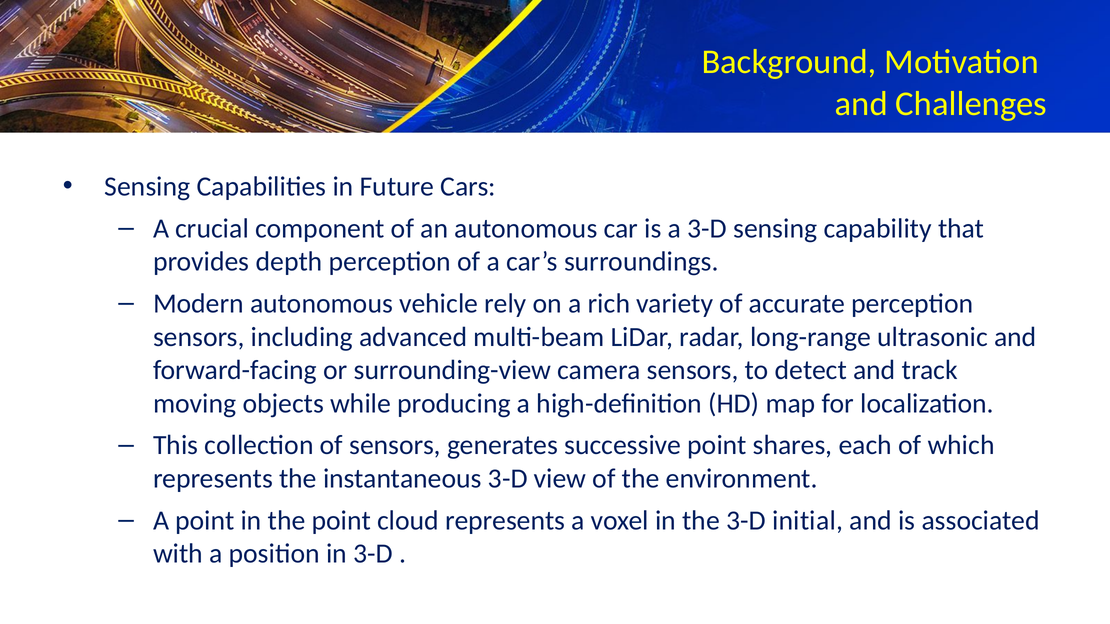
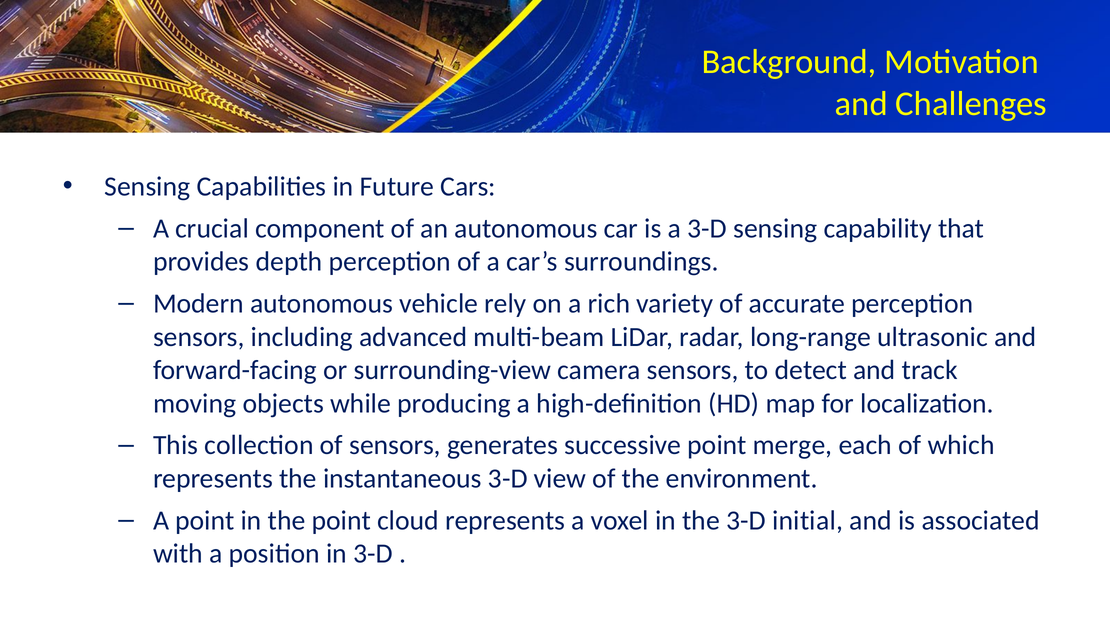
shares: shares -> merge (793, 446)
